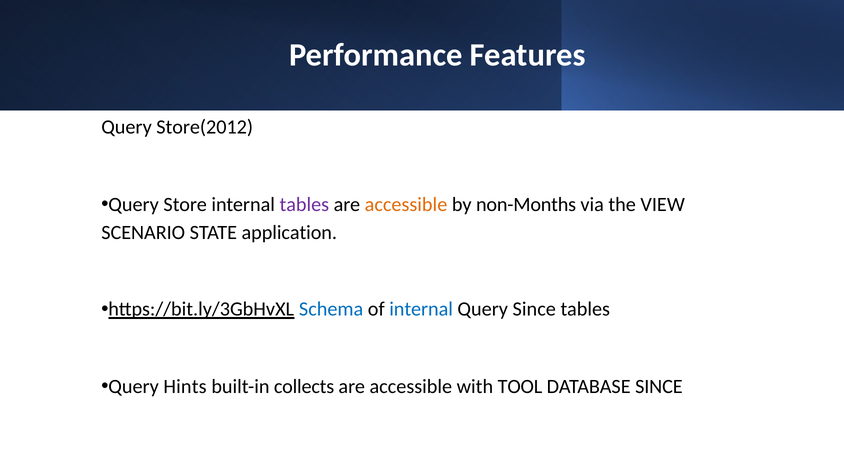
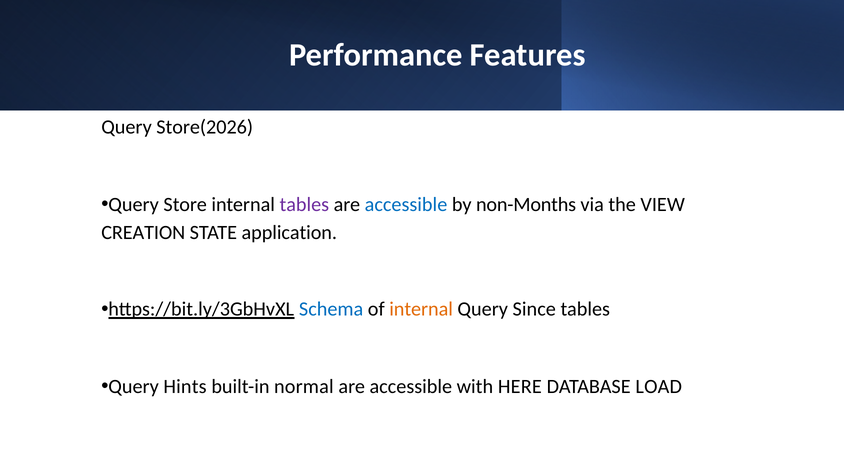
Store(2012: Store(2012 -> Store(2026 (205, 127)
accessible colour: orange -> blue (406, 204)
SCENARIO: SCENARIO -> CREATION (143, 232)
internal colour: blue -> orange (421, 309)
collects: collects -> normal (304, 387)
TOOL: TOOL -> HERE (520, 387)
DATABASE SINCE: SINCE -> LOAD (659, 387)
